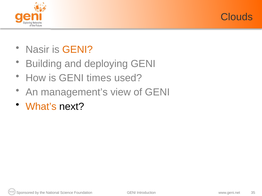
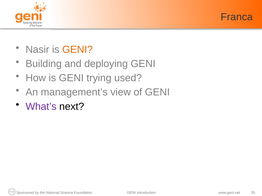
Clouds: Clouds -> Franca (237, 17)
times: times -> trying (99, 78)
What’s colour: orange -> purple (41, 107)
